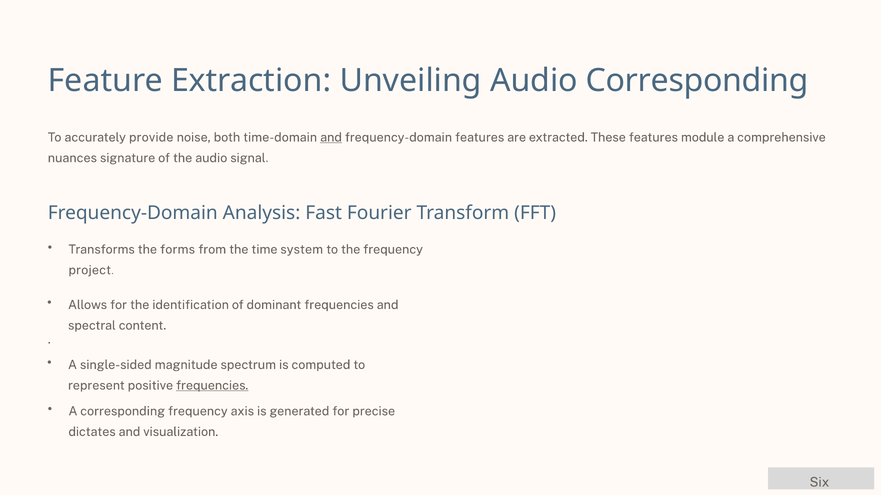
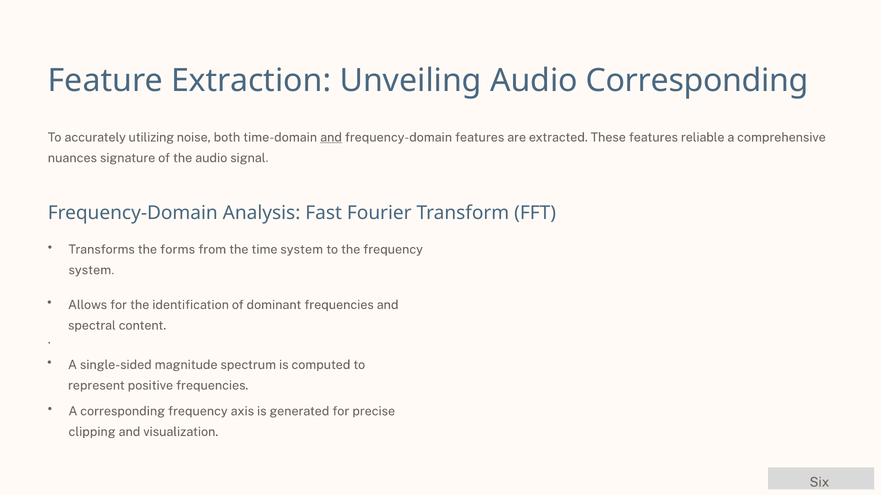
provide: provide -> utilizing (151, 138)
module: module -> reliable (703, 138)
project: project -> system (91, 270)
frequencies underline: present -> none (212, 386)
dictates: dictates -> clipping (92, 432)
